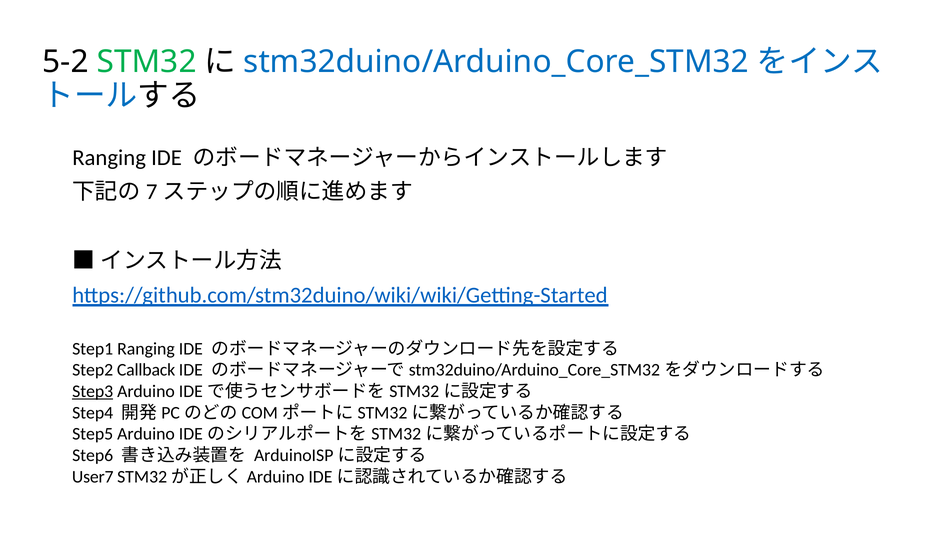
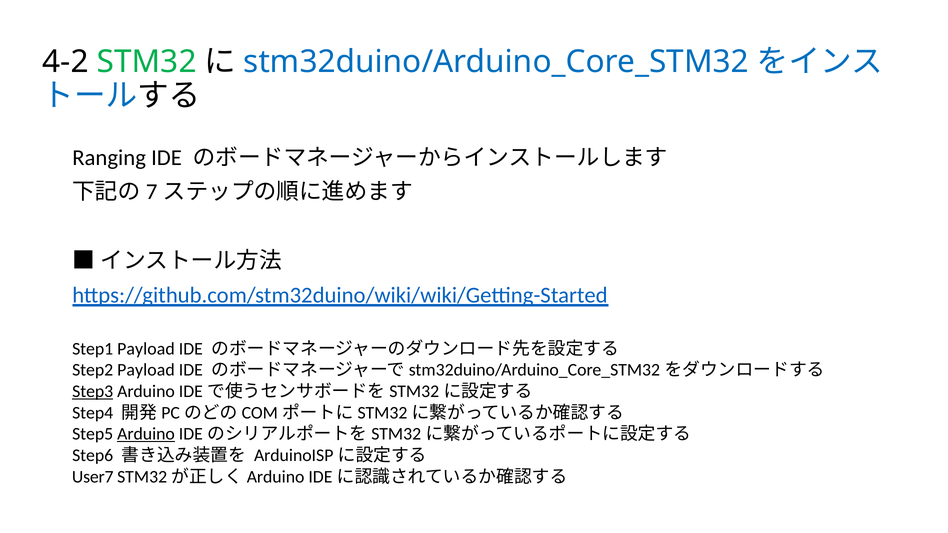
5-2: 5-2 -> 4-2 (66, 62)
Step1 Ranging: Ranging -> Payload (146, 349)
Step2 Callback: Callback -> Payload (146, 370)
Arduino underline: none -> present (146, 434)
